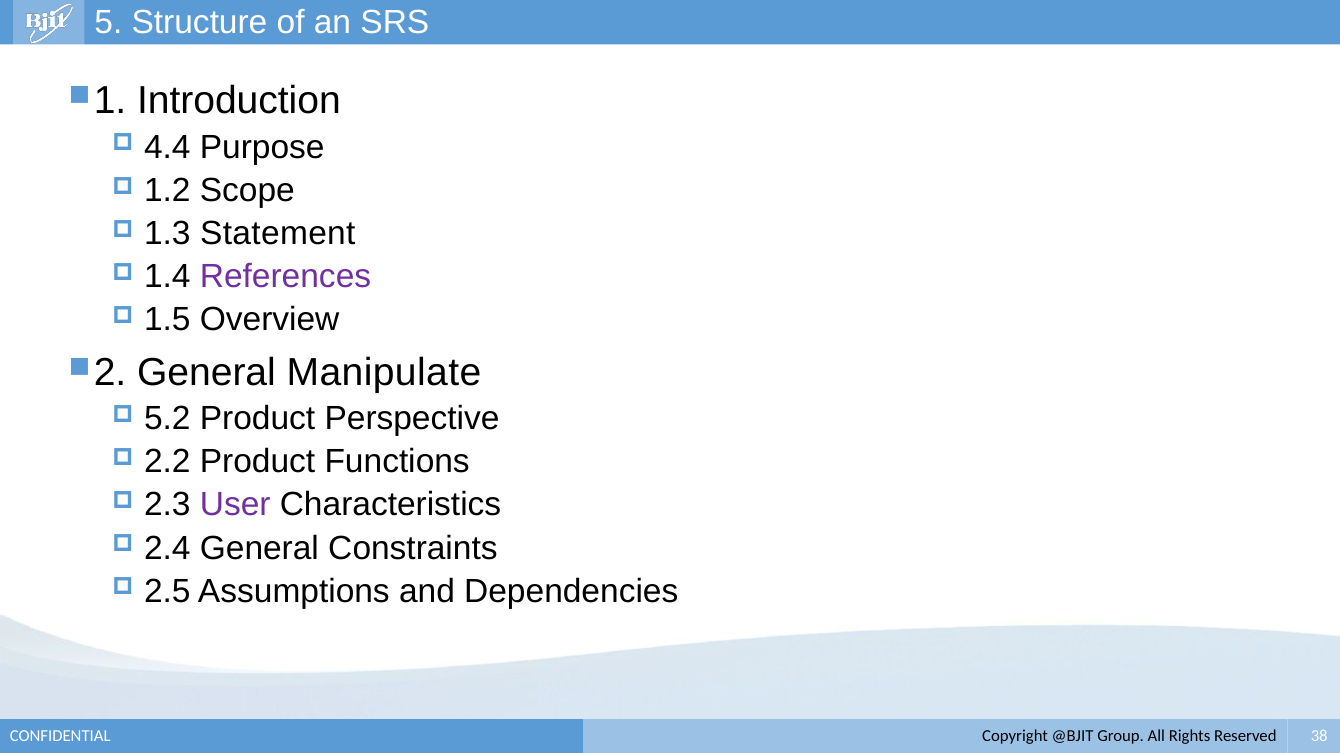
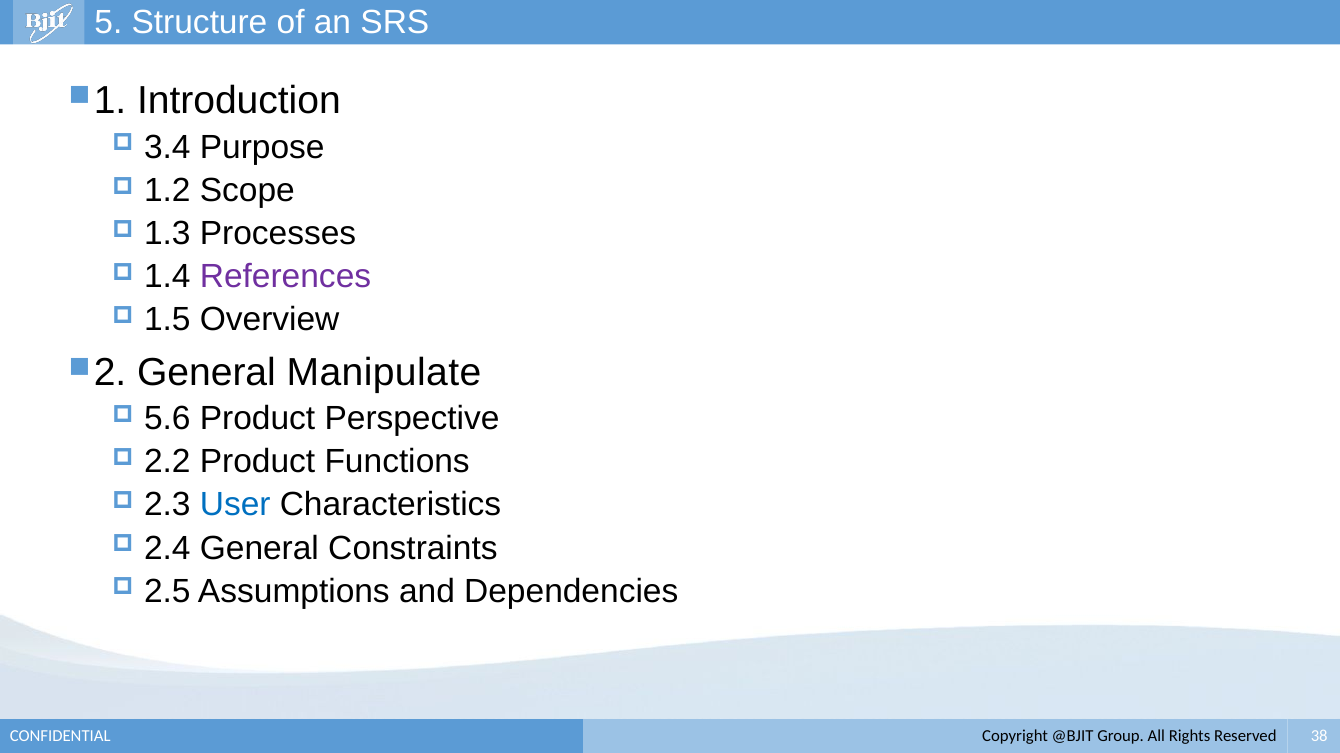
4.4: 4.4 -> 3.4 (167, 147)
Statement: Statement -> Processes (278, 234)
5.2: 5.2 -> 5.6 (167, 419)
User colour: purple -> blue (235, 505)
